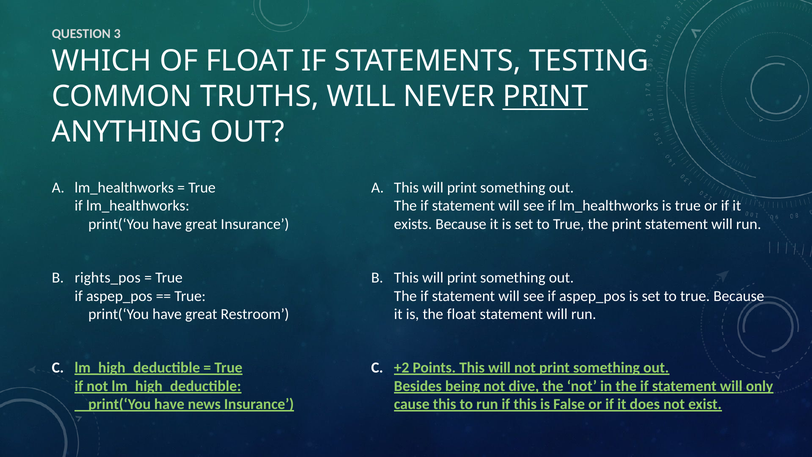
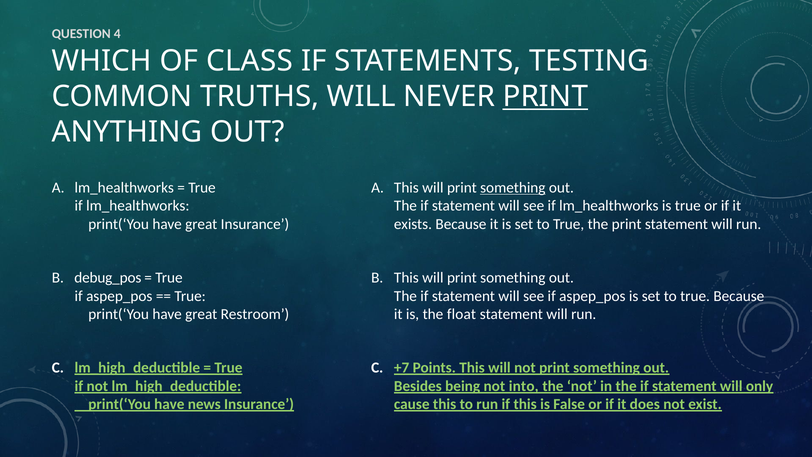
3: 3 -> 4 (117, 34)
OF FLOAT: FLOAT -> CLASS (250, 61)
something underline: none -> present (513, 188)
rights_pos: rights_pos -> debug_pos (108, 278)
+2: +2 -> +7 (402, 368)
dive: dive -> into (524, 386)
